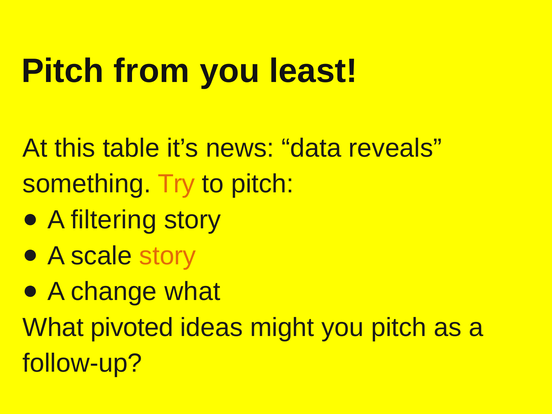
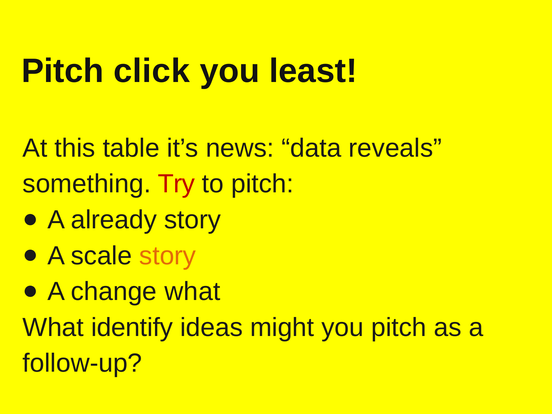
from: from -> click (152, 71)
Try colour: orange -> red (176, 184)
filtering: filtering -> already (114, 220)
pivoted: pivoted -> identify (132, 327)
